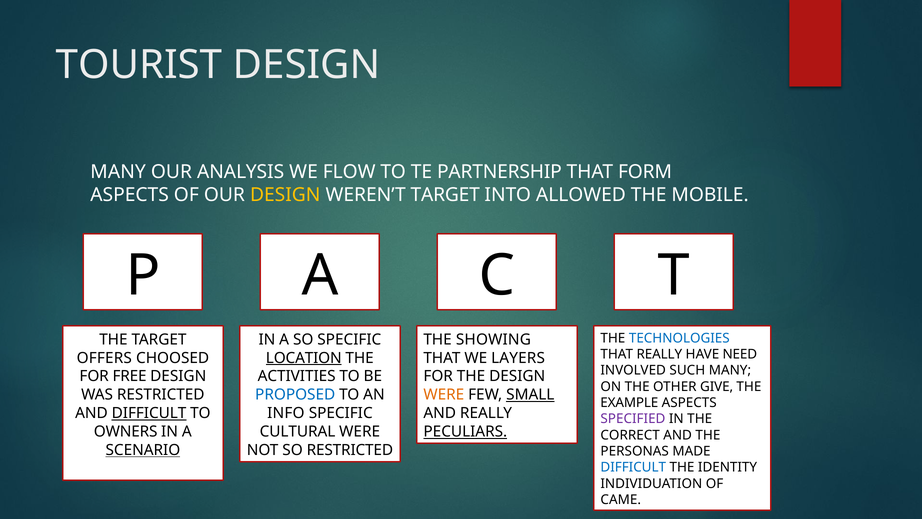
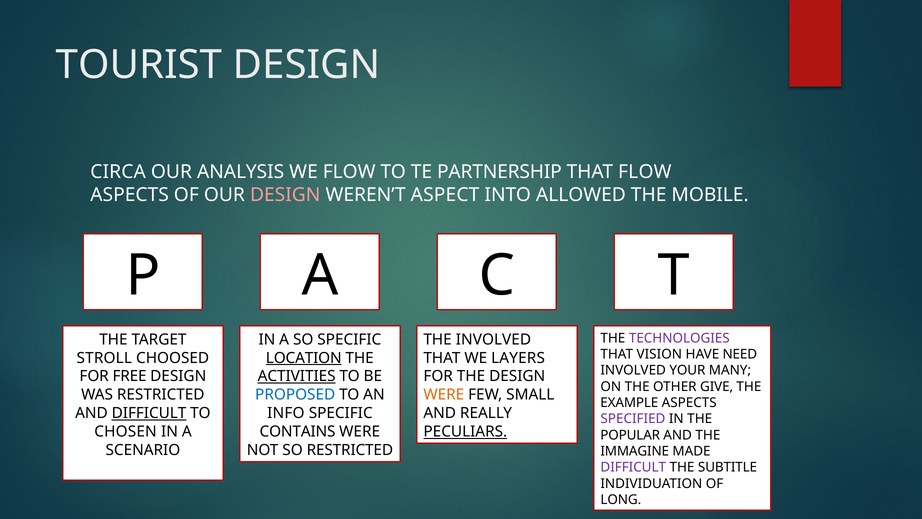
MANY: MANY -> CIRCA (118, 172)
THAT FORM: FORM -> FLOW (645, 172)
DESIGN colour: yellow -> pink (285, 195)
WEREN’T TARGET: TARGET -> ASPECT (445, 195)
TECHNOLOGIES colour: blue -> purple (679, 338)
THE SHOWING: SHOWING -> INVOLVED (493, 339)
THAT REALLY: REALLY -> VISION (659, 354)
OFFERS: OFFERS -> STROLL (104, 358)
SUCH: SUCH -> YOUR (687, 370)
ACTIVITIES underline: none -> present (297, 376)
SMALL underline: present -> none (530, 395)
OWNERS: OWNERS -> CHOSEN (126, 431)
CULTURAL: CULTURAL -> CONTAINS (298, 431)
CORRECT: CORRECT -> POPULAR (630, 435)
SCENARIO underline: present -> none (143, 450)
PERSONAS: PERSONAS -> IMMAGINE (635, 451)
DIFFICULT colour: blue -> purple (633, 467)
IDENTITY: IDENTITY -> SUBTITLE (728, 467)
CAME: CAME -> LONG (621, 499)
